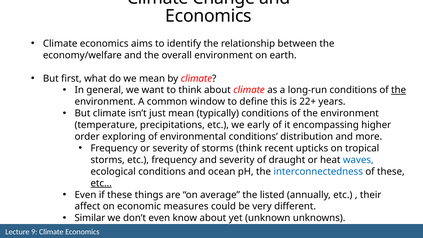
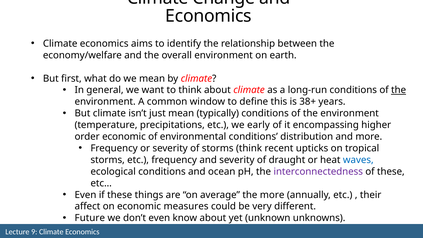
22+: 22+ -> 38+ (308, 102)
order exploring: exploring -> economic (124, 137)
interconnectedness colour: blue -> purple (318, 171)
etc… underline: present -> none (101, 183)
the listed: listed -> more (272, 195)
Similar: Similar -> Future (90, 218)
